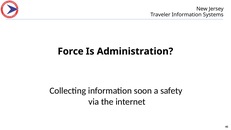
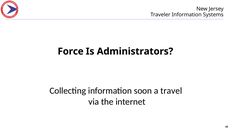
Administration: Administration -> Administrators (135, 51)
safety: safety -> travel (171, 91)
